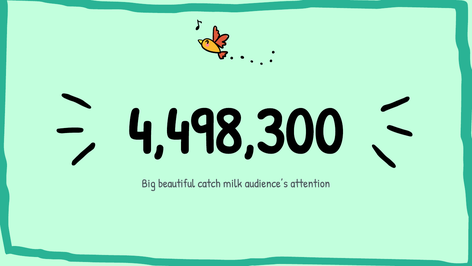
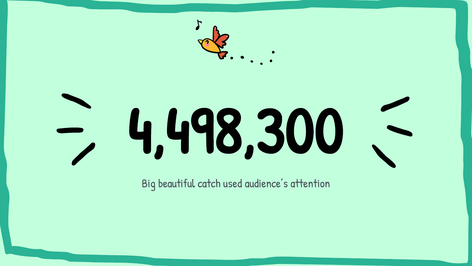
milk: milk -> used (233, 183)
